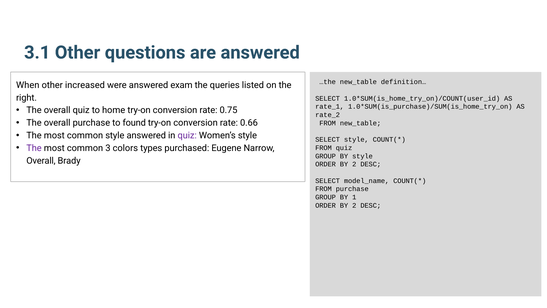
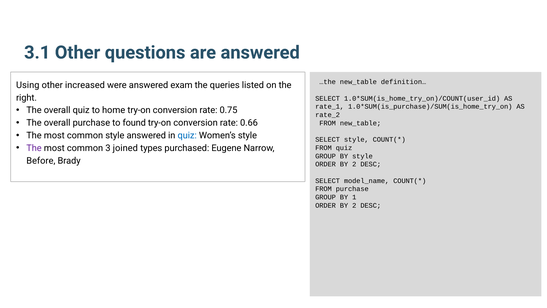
When: When -> Using (28, 85)
quiz colour: purple -> blue (187, 135)
colors: colors -> joined (125, 148)
Overall: Overall -> Before (41, 161)
